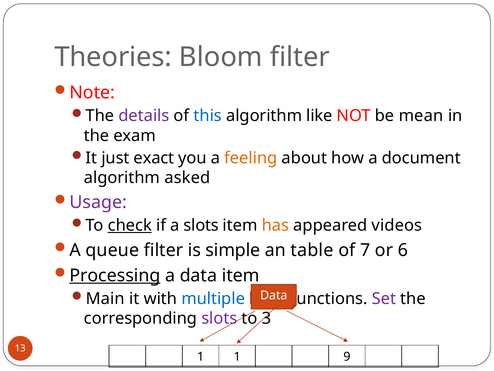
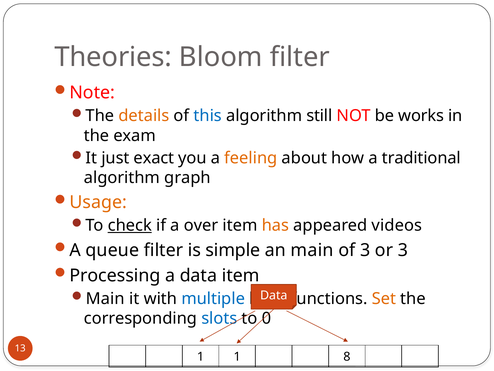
details colour: purple -> orange (144, 116)
like: like -> still (319, 116)
mean: mean -> works (421, 116)
document: document -> traditional (421, 158)
asked: asked -> graph (187, 178)
Usage colour: purple -> orange (98, 202)
a slots: slots -> over (201, 225)
an table: table -> main (312, 250)
of 7: 7 -> 3 (365, 250)
or 6: 6 -> 3 (403, 250)
Processing underline: present -> none (115, 275)
Set colour: purple -> orange (384, 298)
slots colour: purple -> blue (219, 318)
3: 3 -> 0 (266, 318)
9: 9 -> 8 (347, 356)
